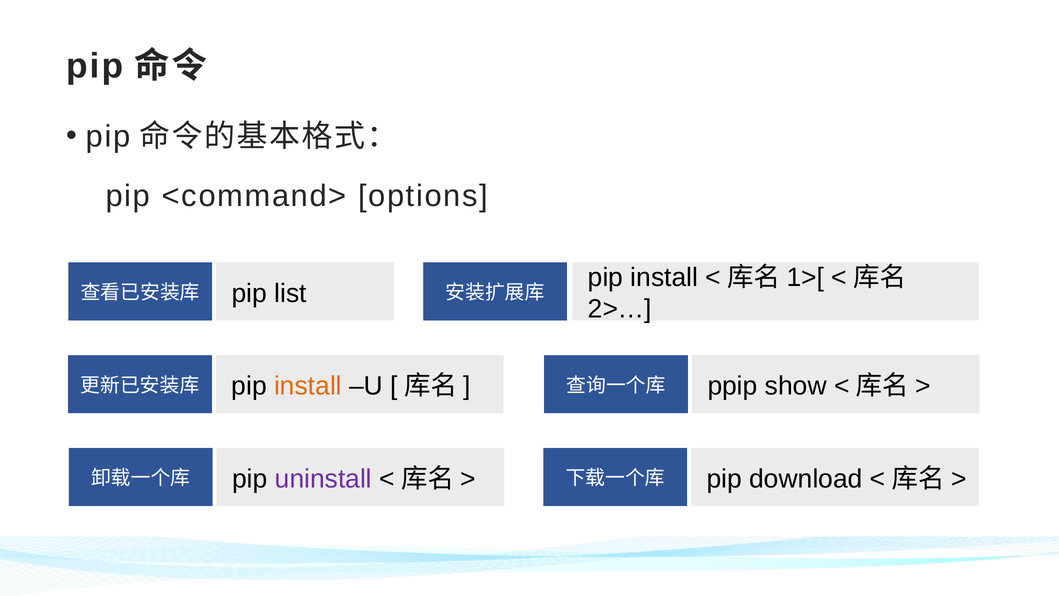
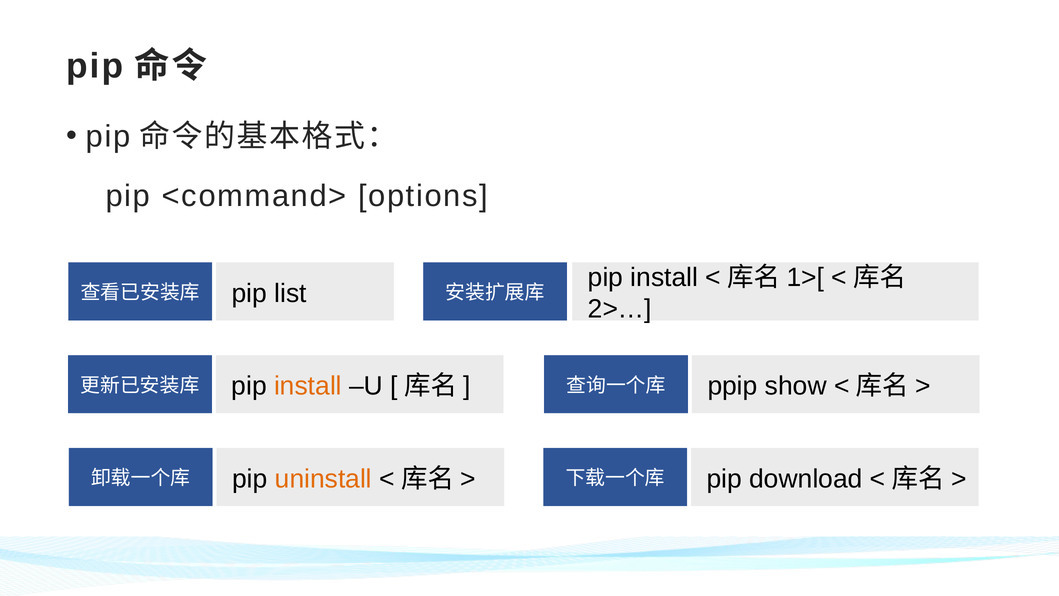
uninstall colour: purple -> orange (323, 479)
